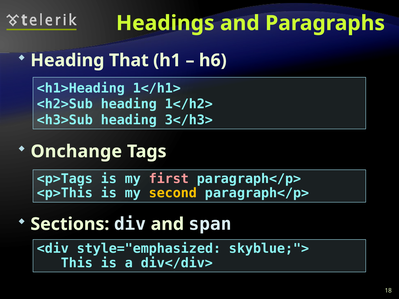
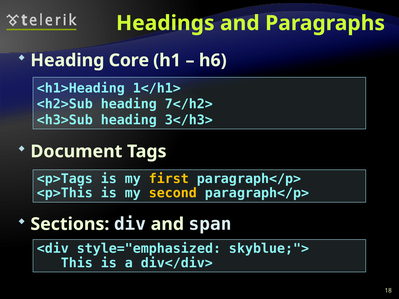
That: That -> Core (129, 60)
1</h2>: 1</h2> -> 7</h2> (189, 104)
Onchange: Onchange -> Document (76, 152)
first colour: pink -> yellow (169, 179)
